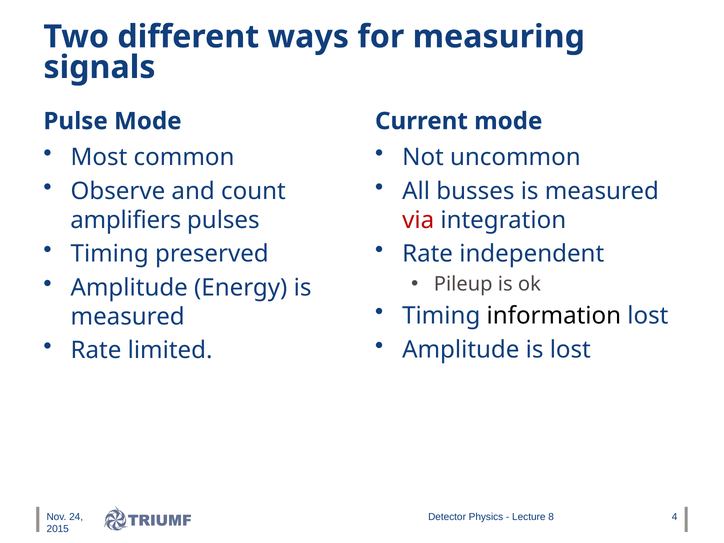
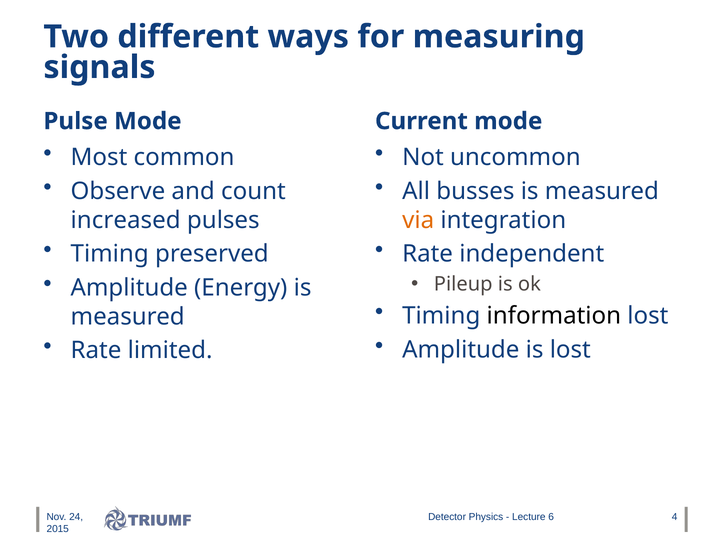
amplifiers: amplifiers -> increased (126, 220)
via colour: red -> orange (418, 220)
8: 8 -> 6 (551, 517)
